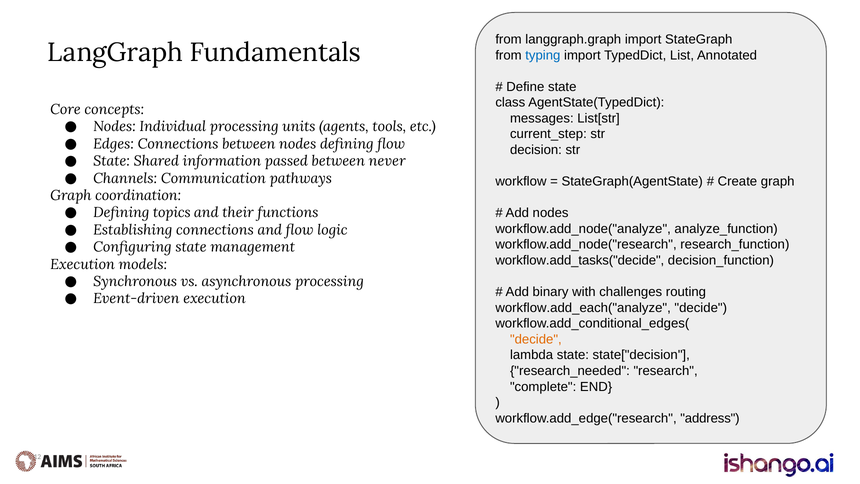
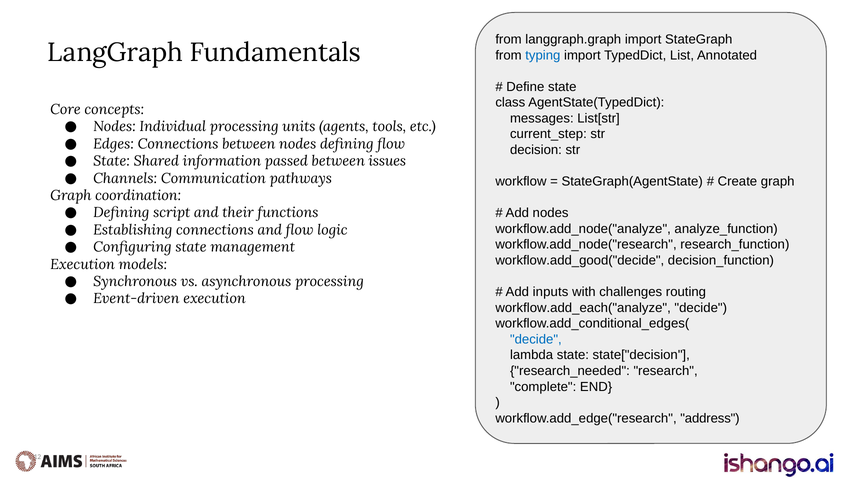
never: never -> issues (387, 161)
topics: topics -> script (172, 213)
workflow.add_tasks("decide: workflow.add_tasks("decide -> workflow.add_good("decide (580, 260)
binary: binary -> inputs (551, 292)
decide colour: orange -> blue (536, 339)
